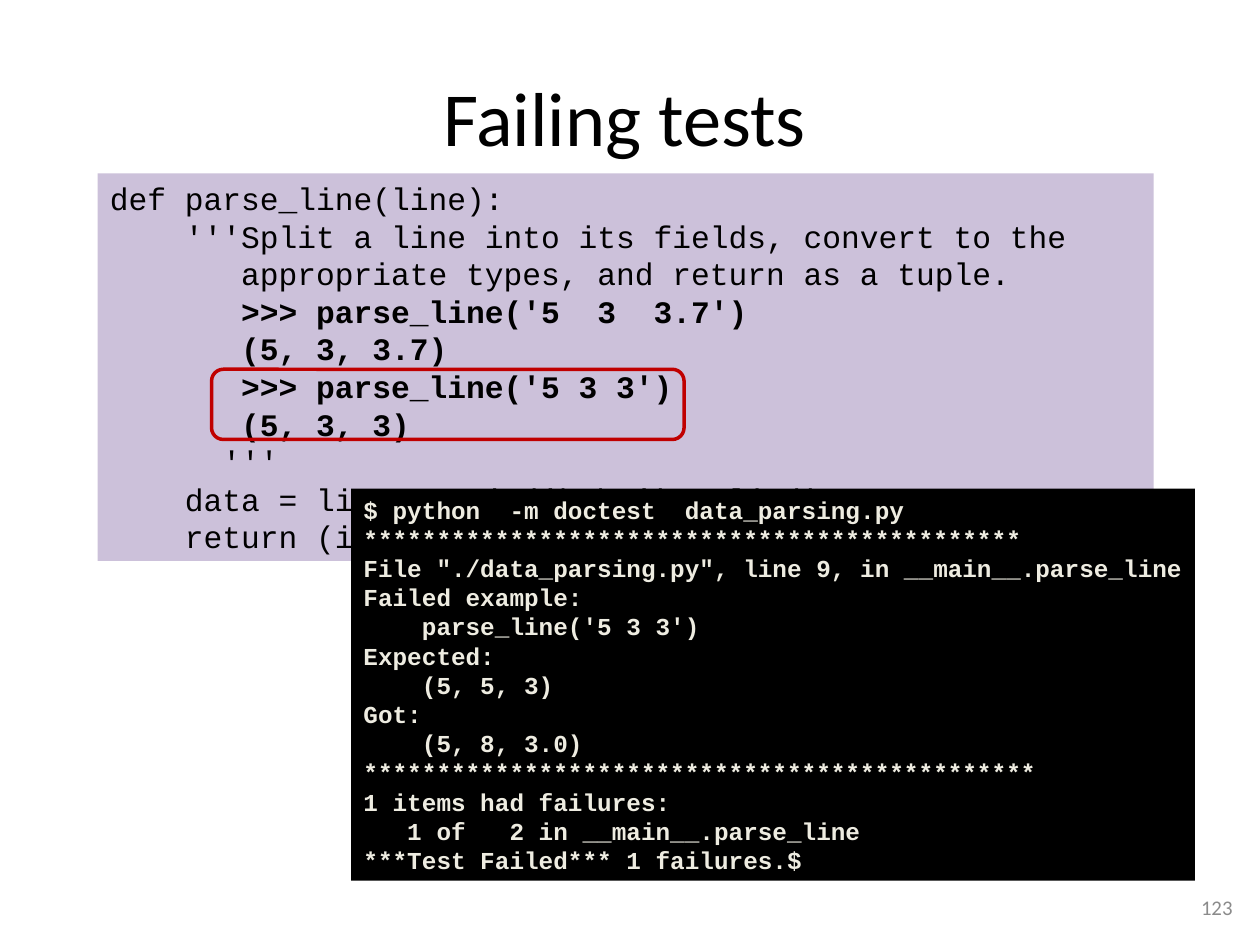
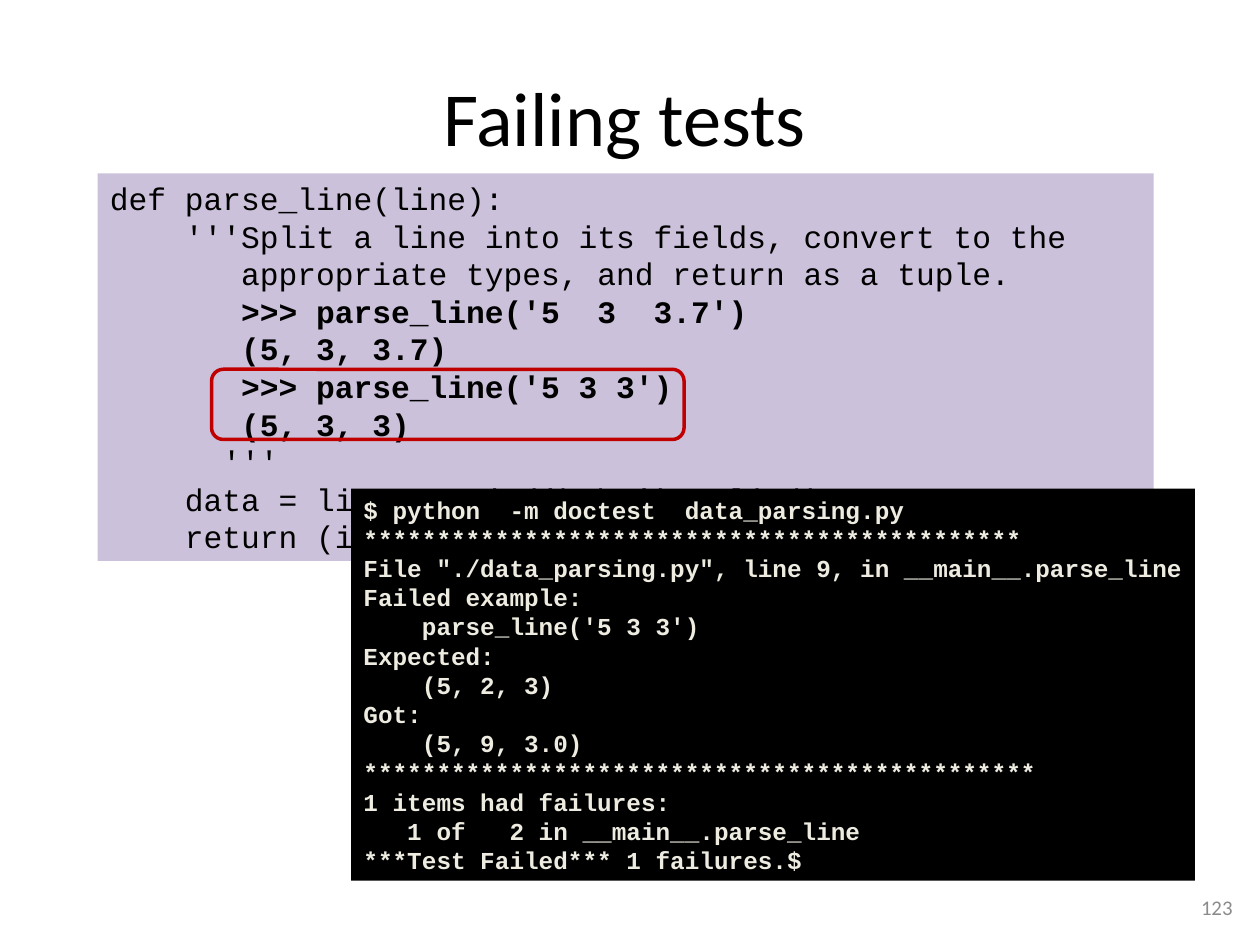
5 5: 5 -> 2 (495, 686)
5 8: 8 -> 9 (495, 744)
